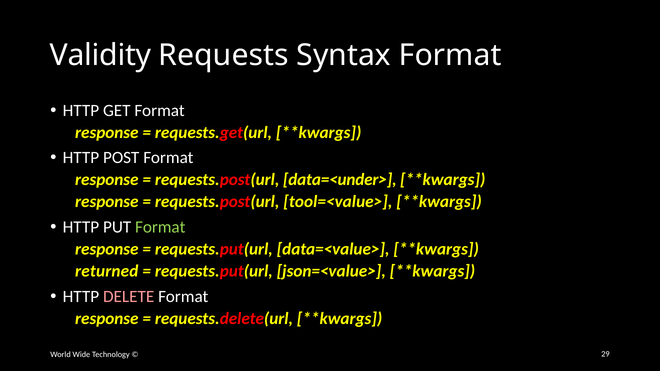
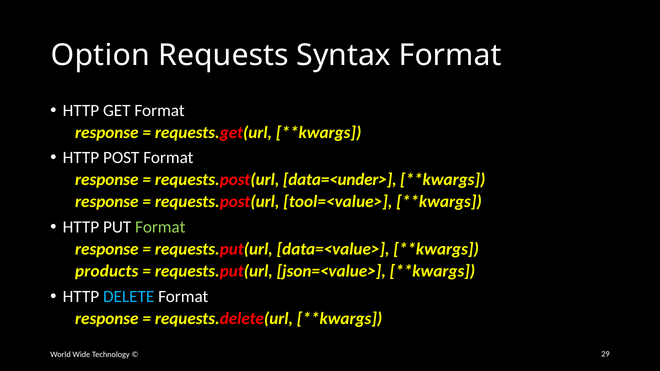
Validity: Validity -> Option (100, 55)
returned: returned -> products (107, 271)
DELETE colour: pink -> light blue (129, 297)
